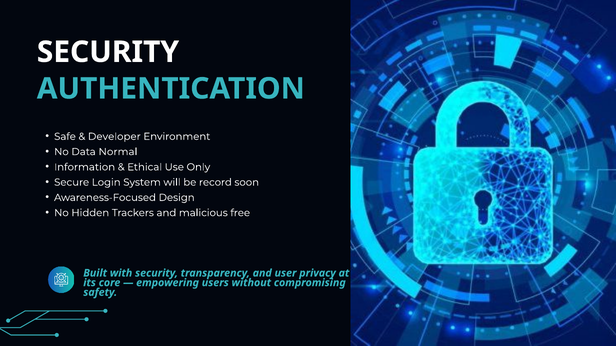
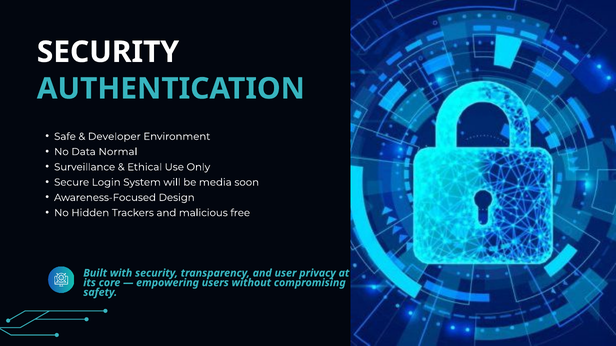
Information: Information -> Surveillance (85, 167)
record: record -> media (215, 183)
